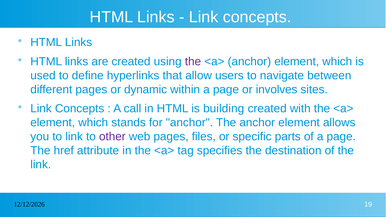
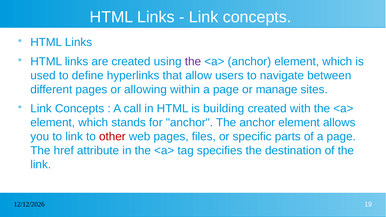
dynamic: dynamic -> allowing (145, 89)
involves: involves -> manage (277, 89)
other colour: purple -> red (112, 137)
